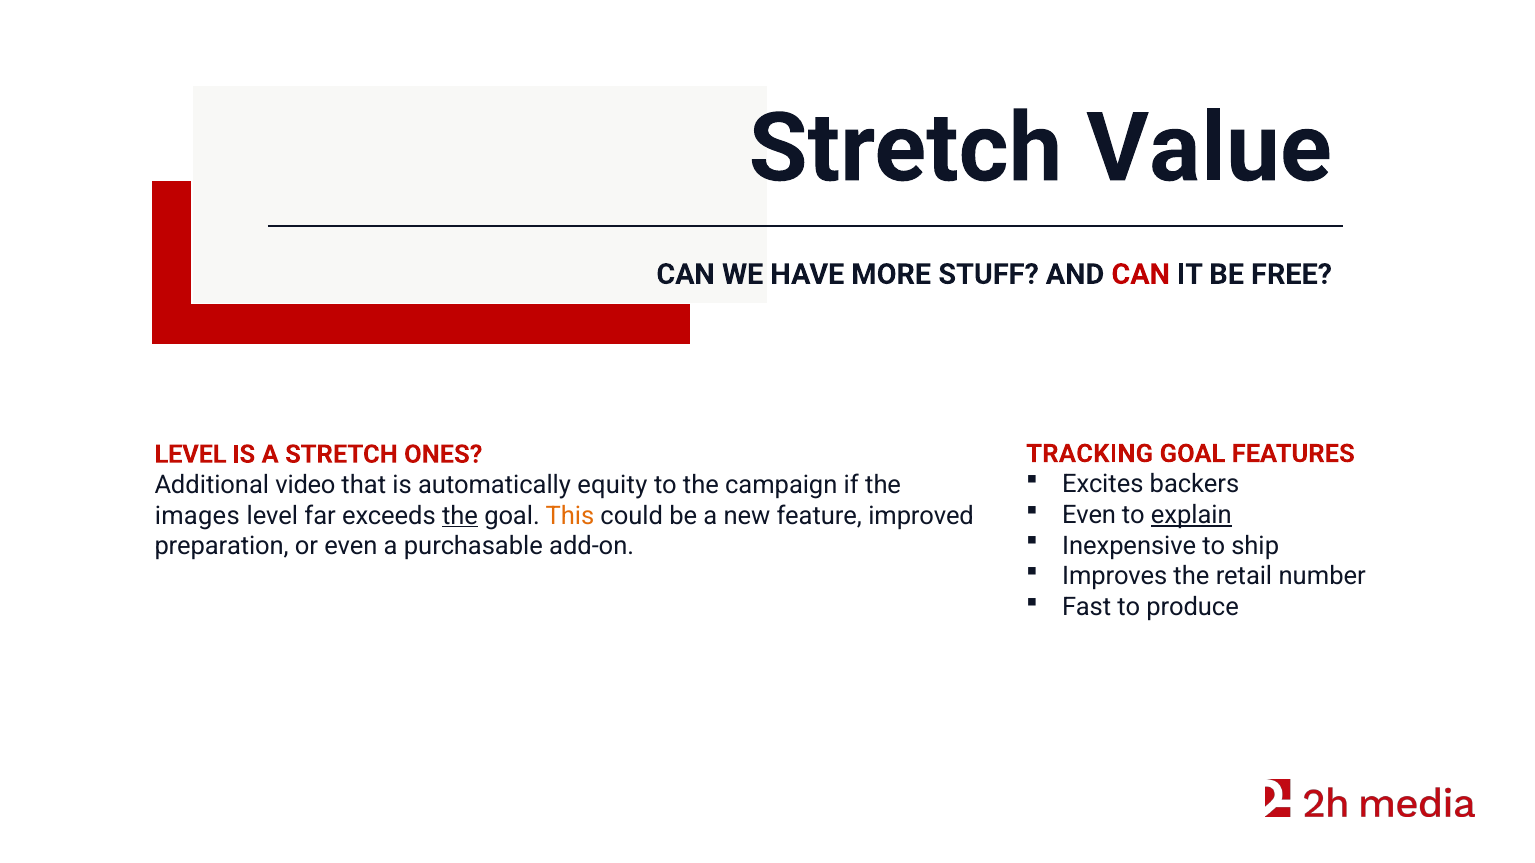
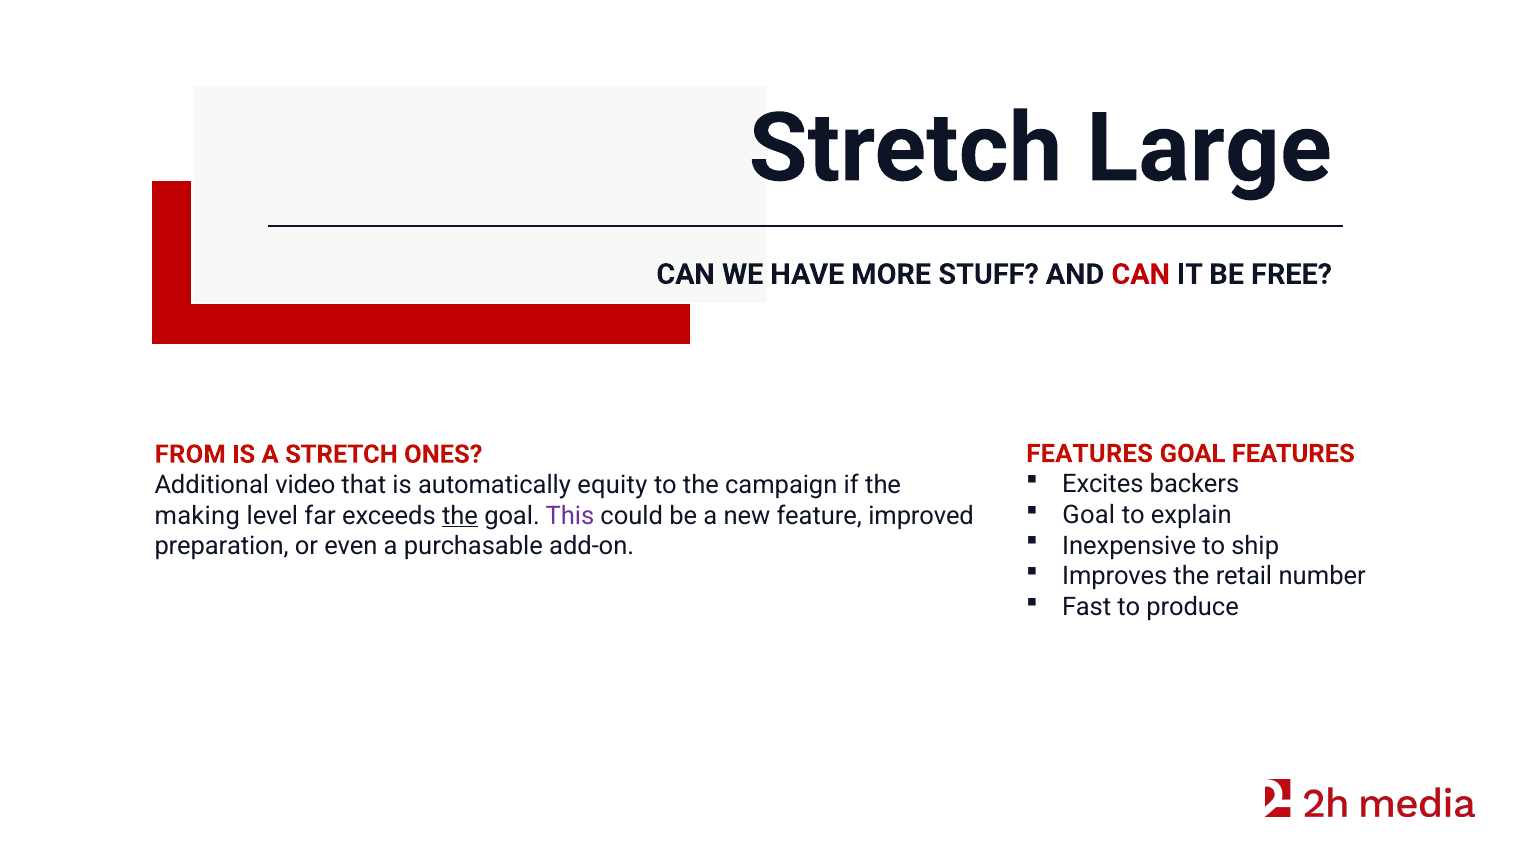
Value: Value -> Large (1209, 149)
TRACKING: TRACKING -> FEATURES (1090, 454)
LEVEL: LEVEL -> FROM (190, 455)
Even: Even -> Goal (1089, 515)
explain underline: present -> none (1191, 515)
images: images -> making (197, 516)
This colour: orange -> purple (570, 516)
